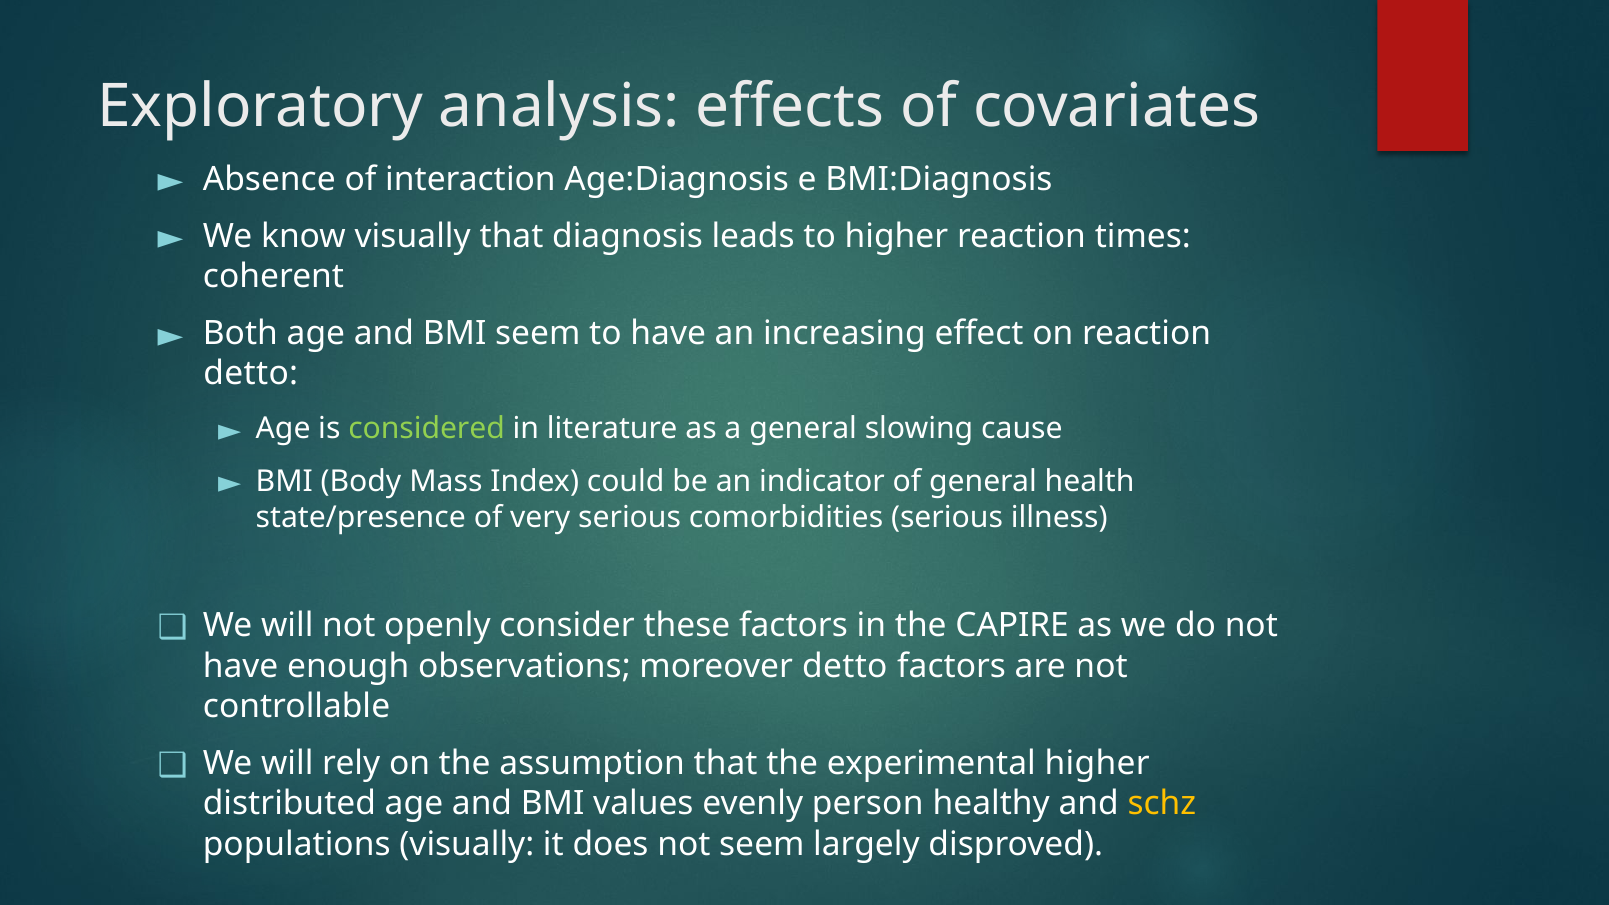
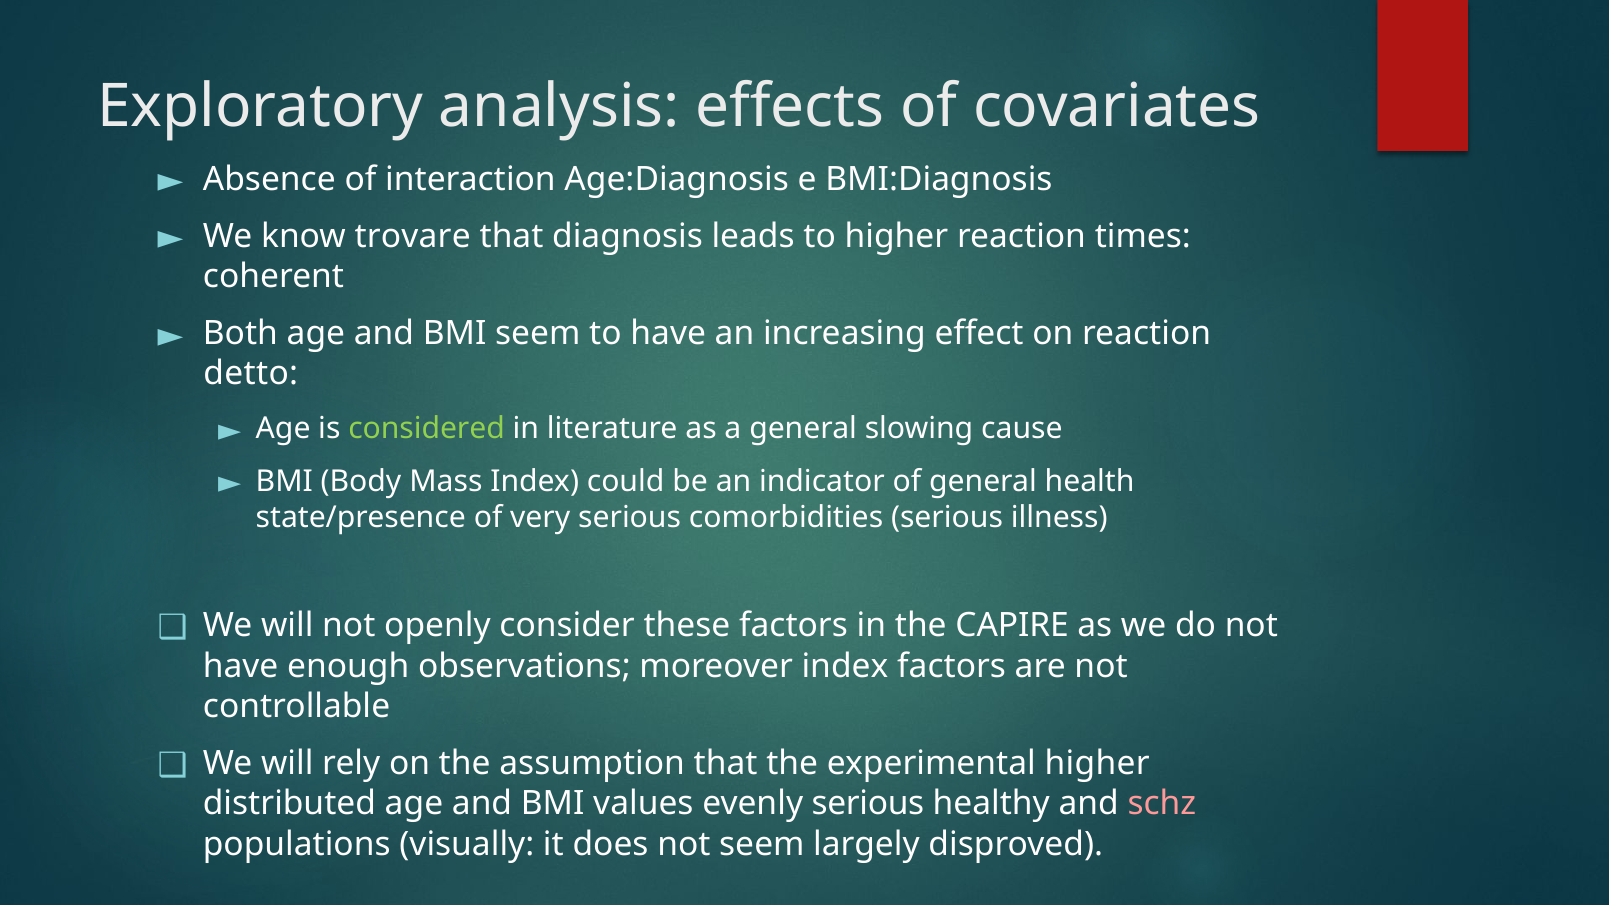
know visually: visually -> trovare (413, 236)
moreover detto: detto -> index (845, 666)
evenly person: person -> serious (868, 804)
schz colour: yellow -> pink (1162, 804)
